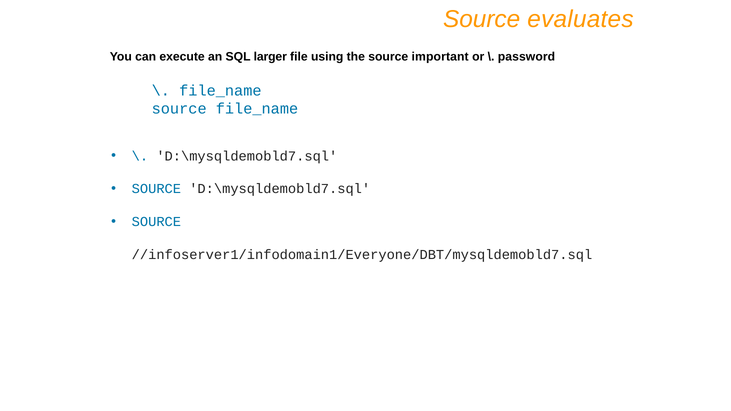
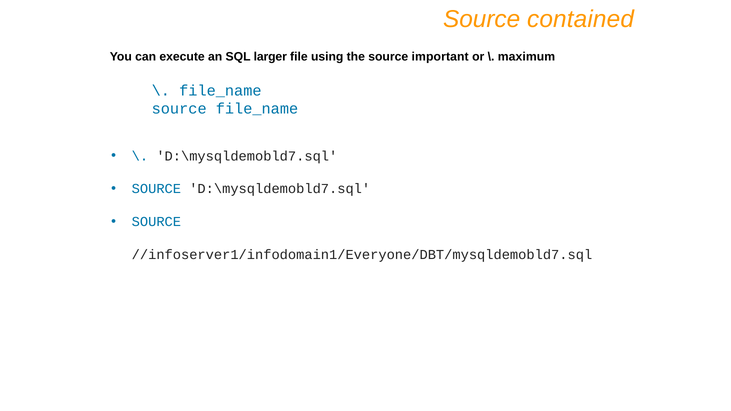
evaluates: evaluates -> contained (581, 19)
password: password -> maximum (526, 57)
